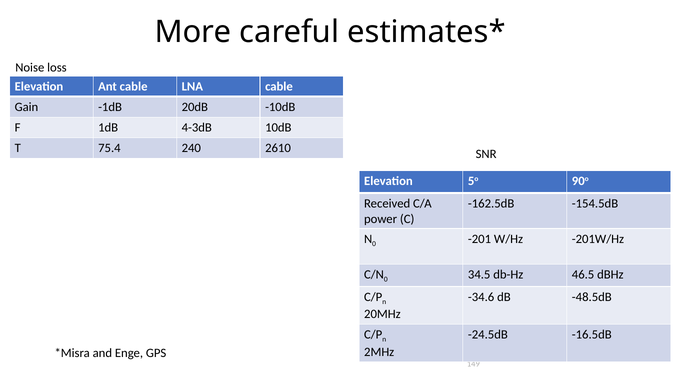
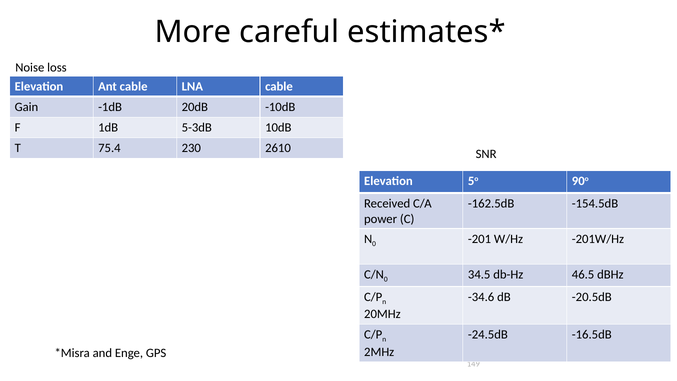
4-3dB: 4-3dB -> 5-3dB (197, 128)
240: 240 -> 230 (191, 148)
-48.5dB: -48.5dB -> -20.5dB (592, 297)
